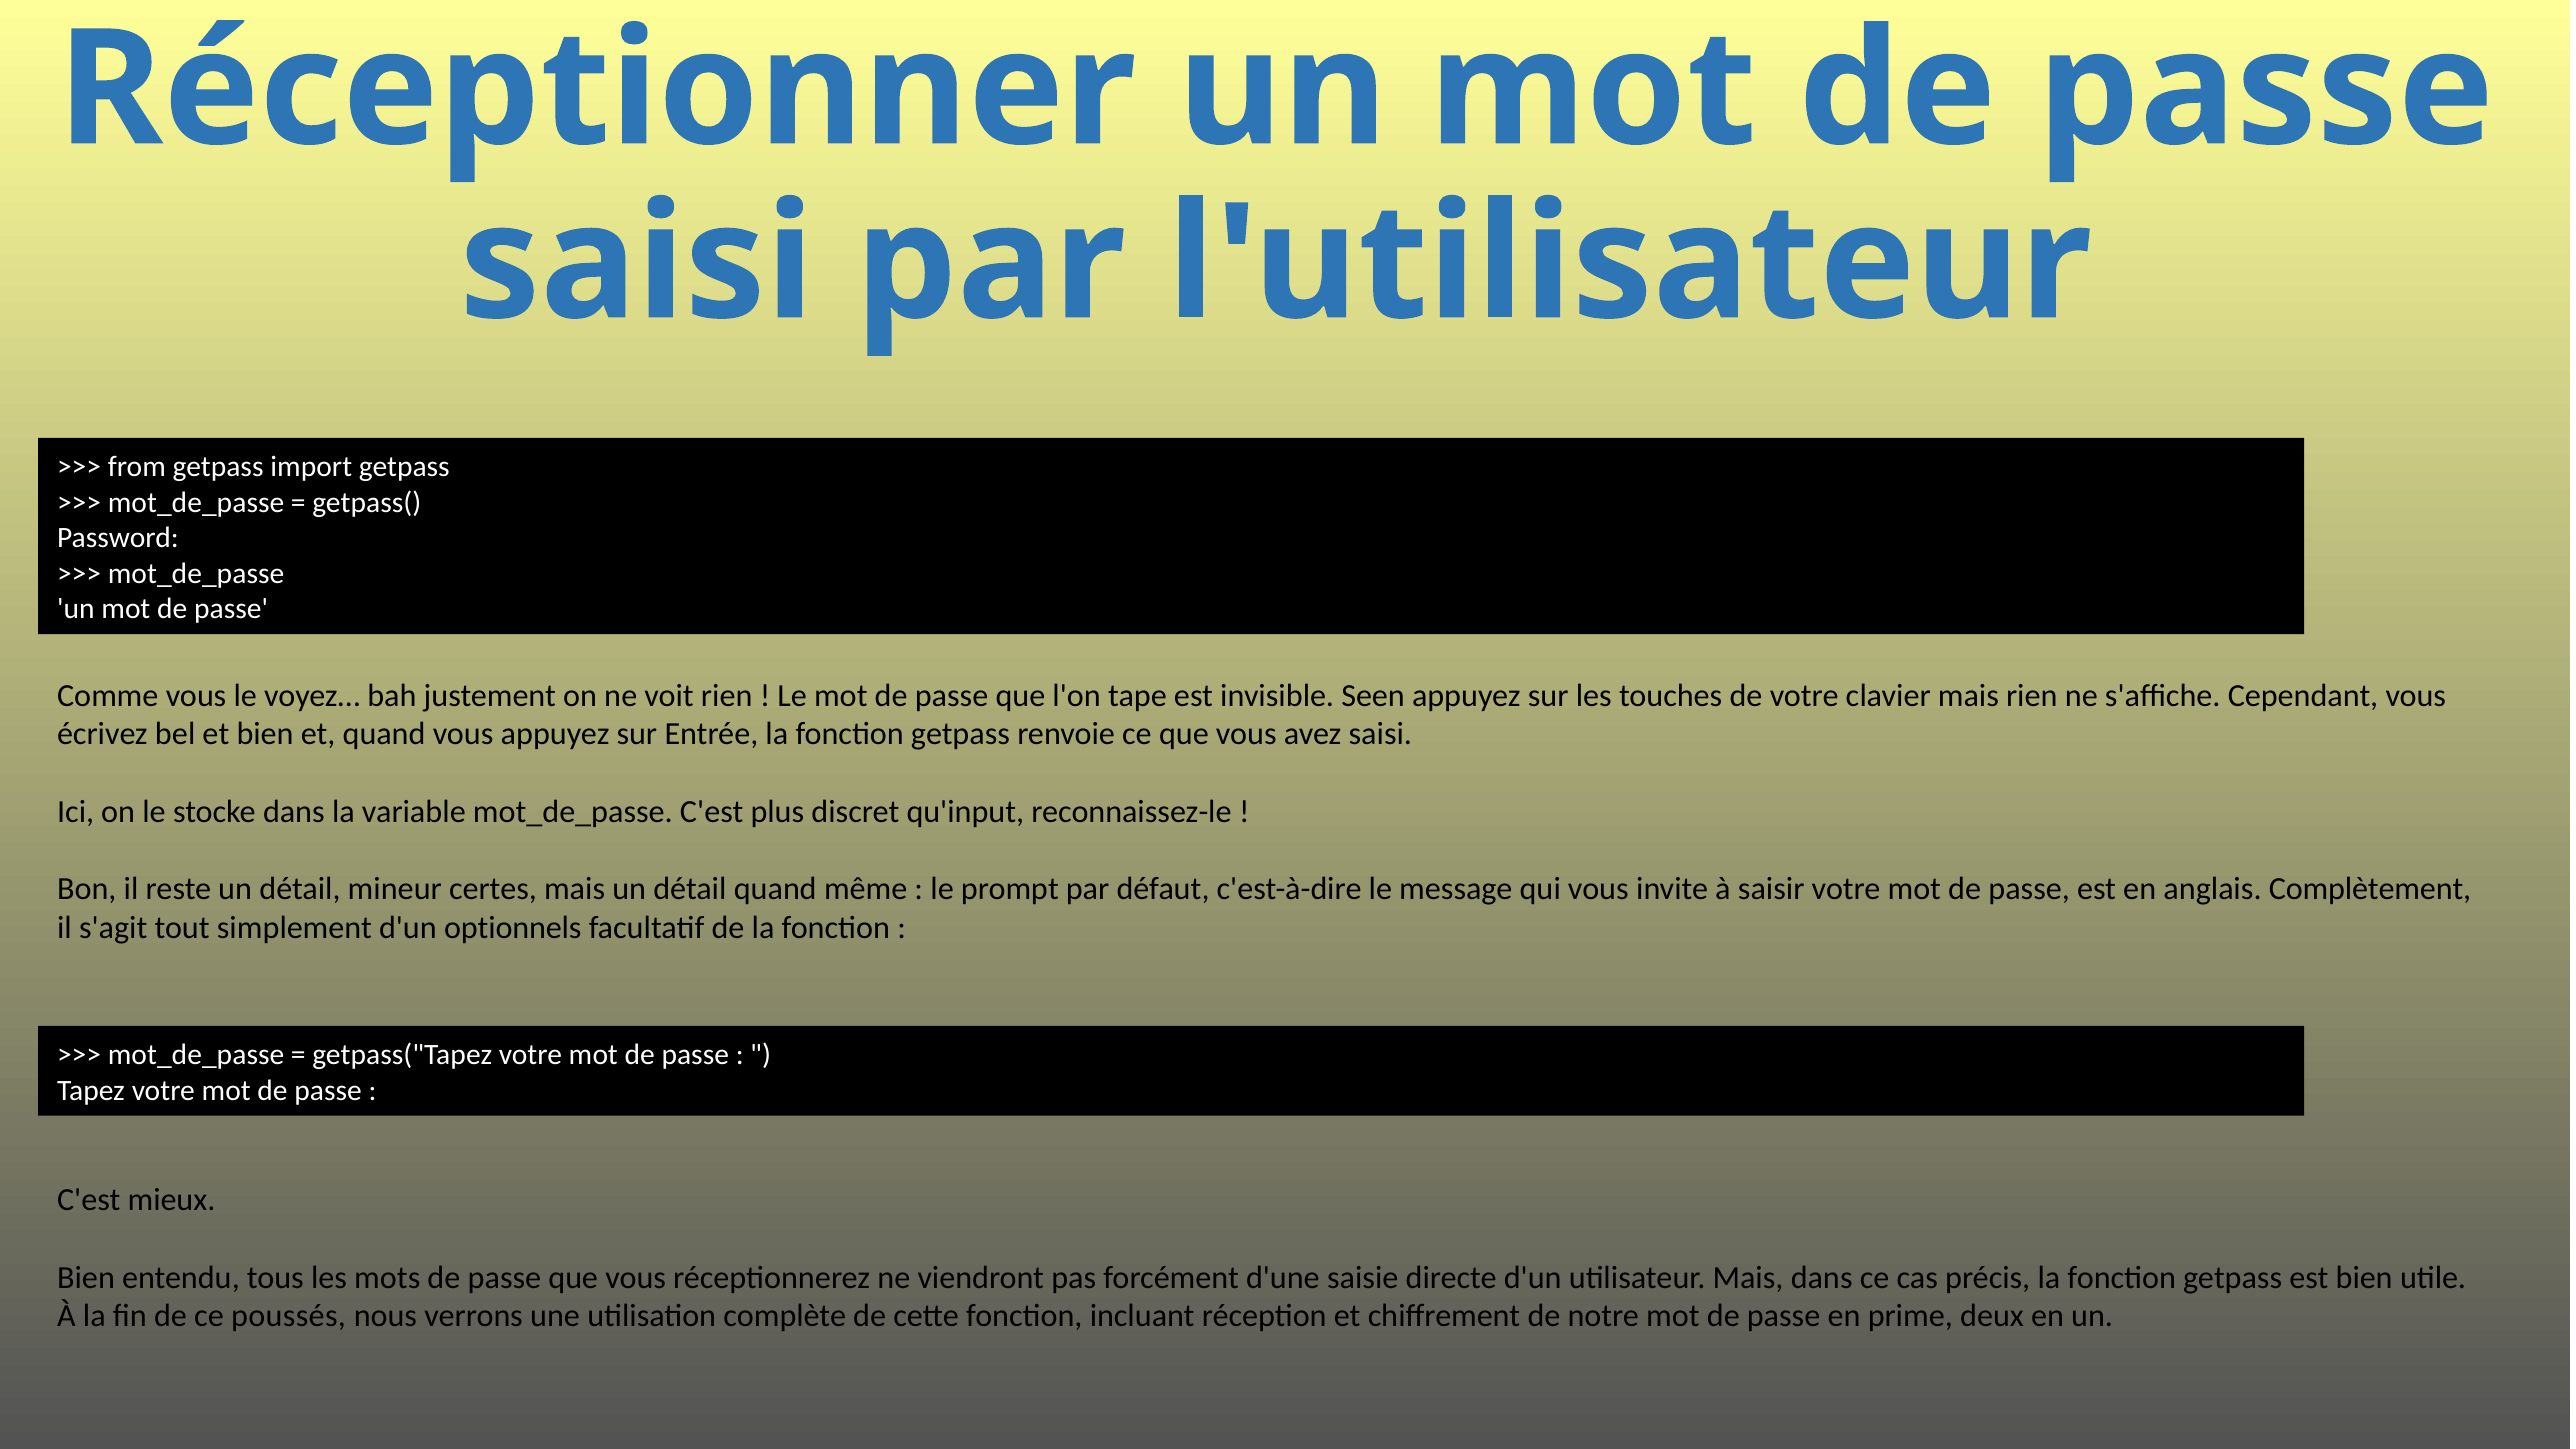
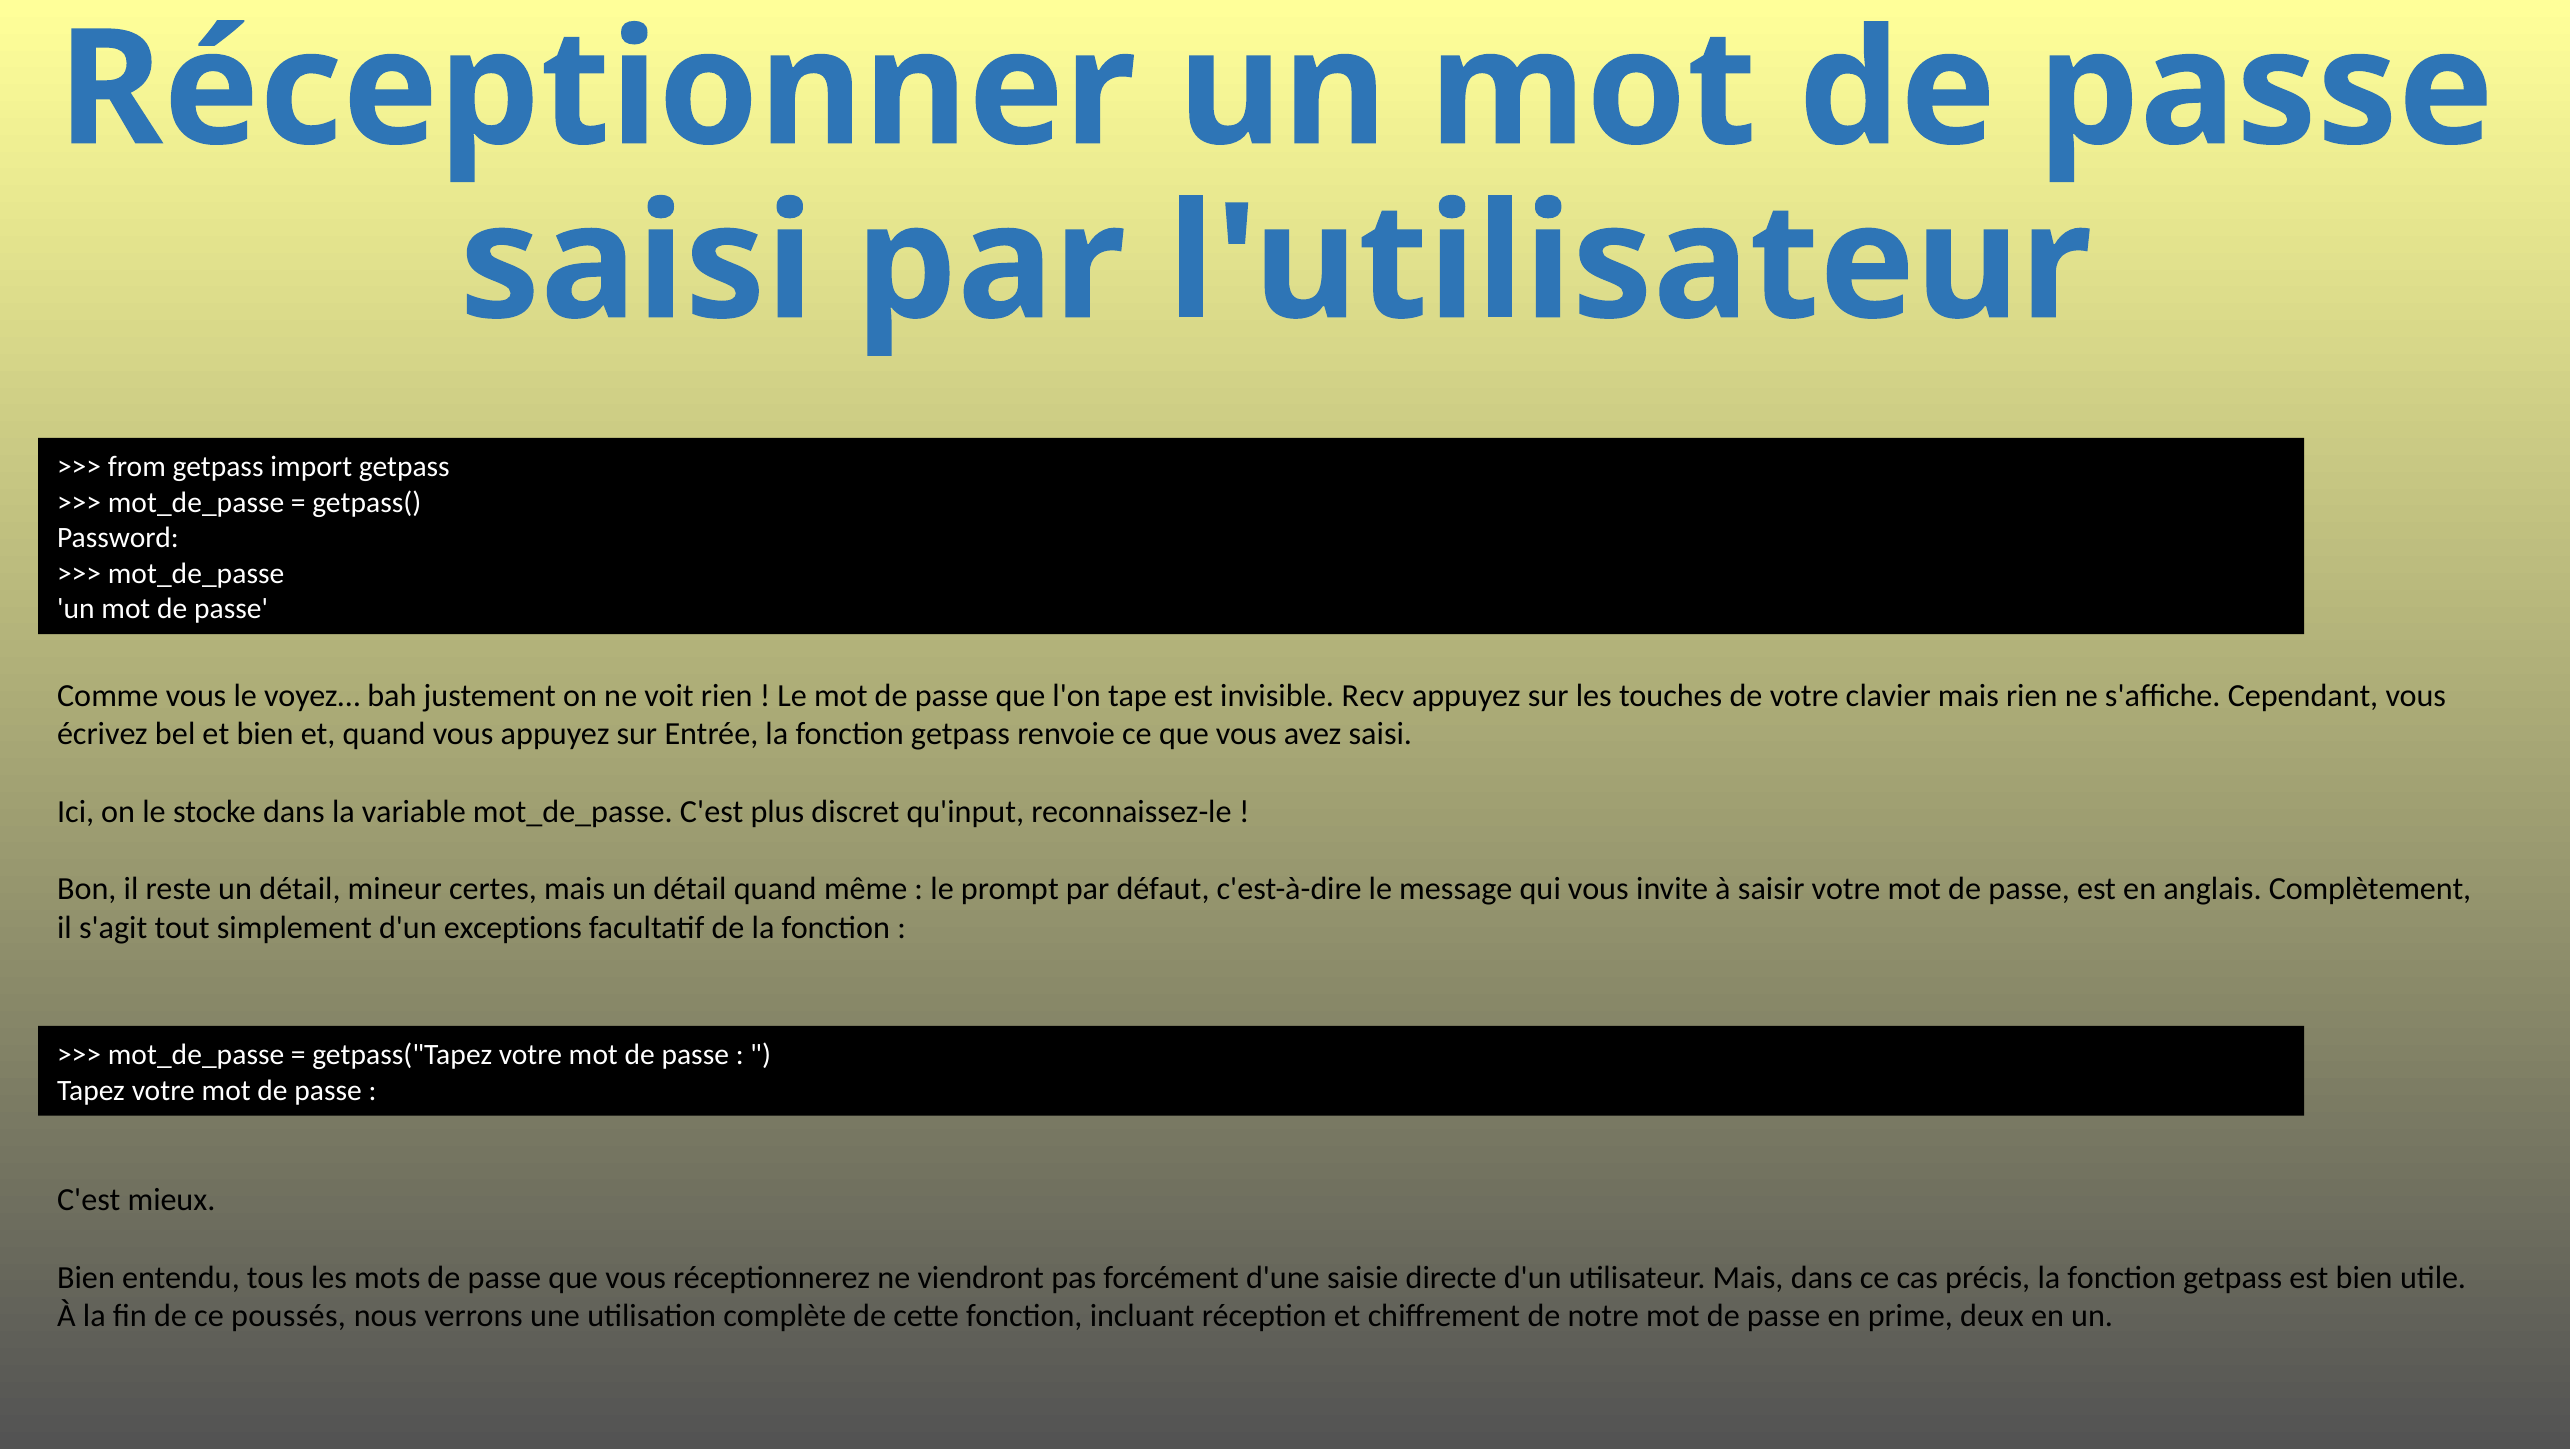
Seen: Seen -> Recv (1373, 696)
optionnels: optionnels -> exceptions (513, 927)
